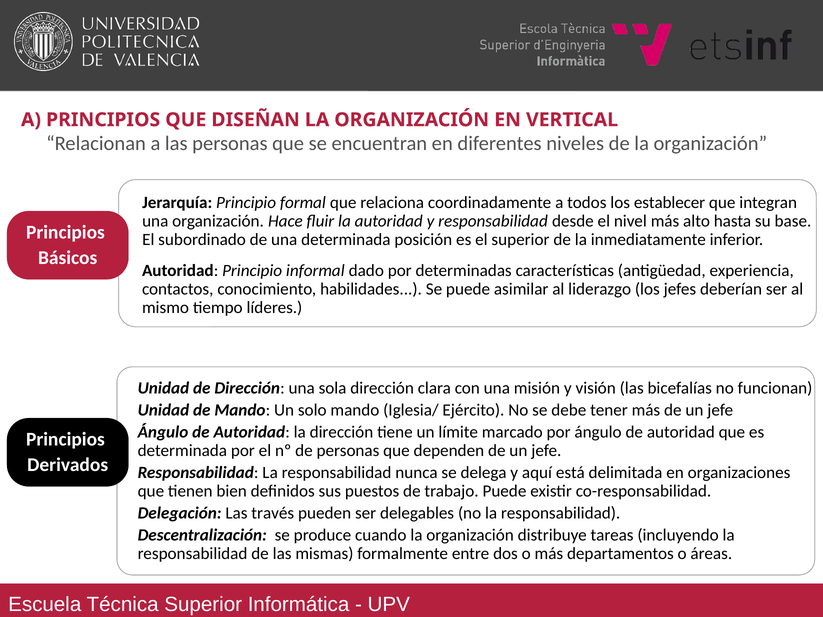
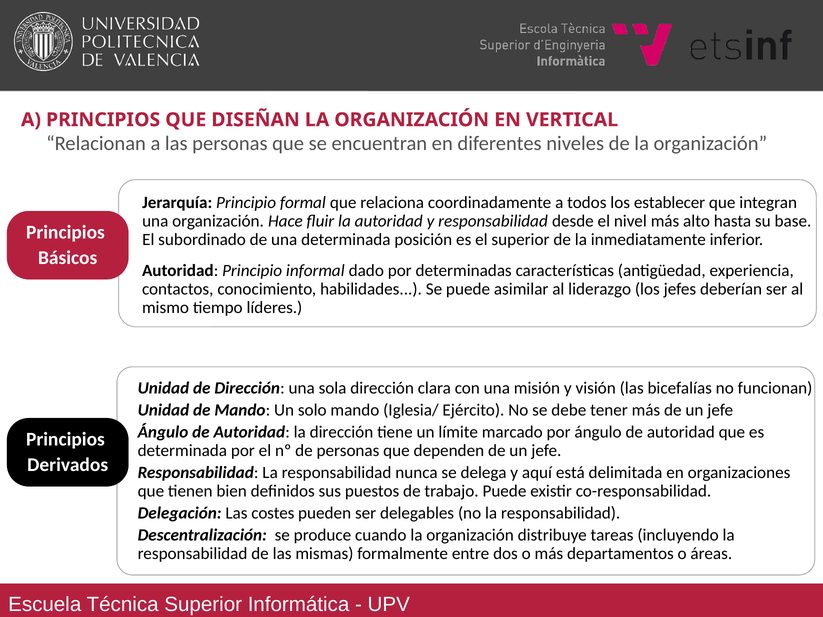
través: través -> costes (273, 513)
